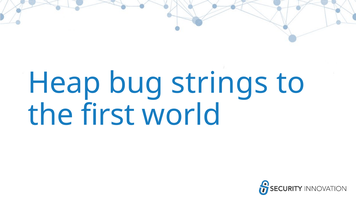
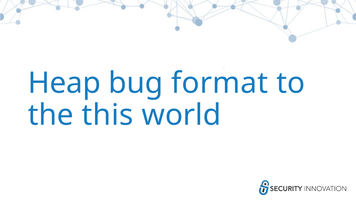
strings: strings -> format (220, 83)
first: first -> this (108, 115)
